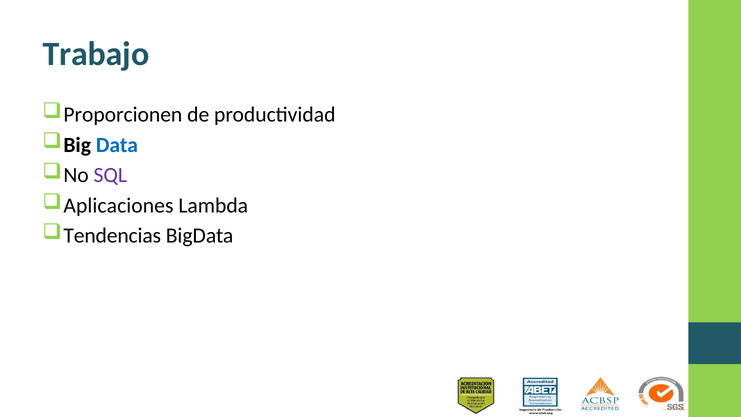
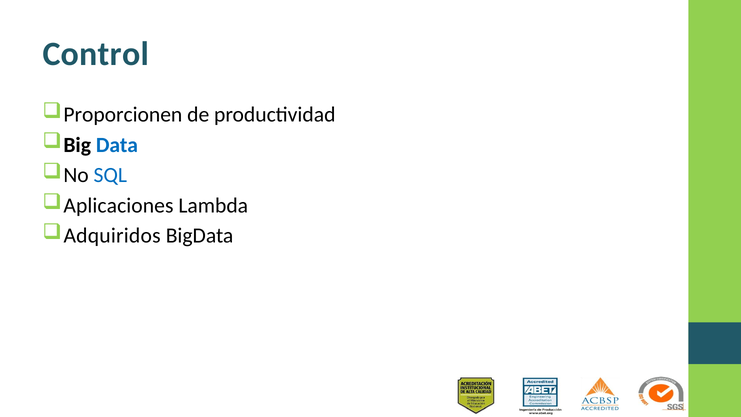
Trabajo: Trabajo -> Control (96, 54)
SQL colour: purple -> blue (110, 175)
Tendencias: Tendencias -> Adquiridos (112, 236)
